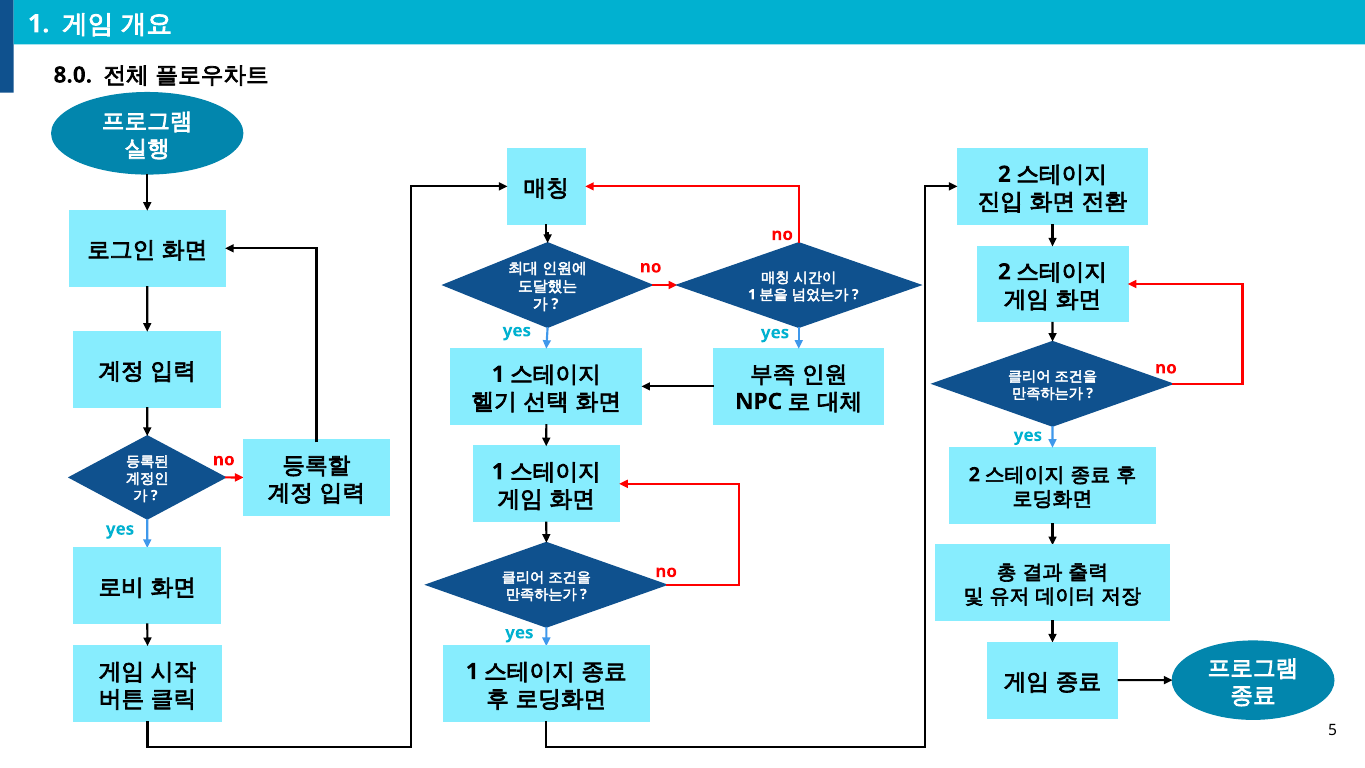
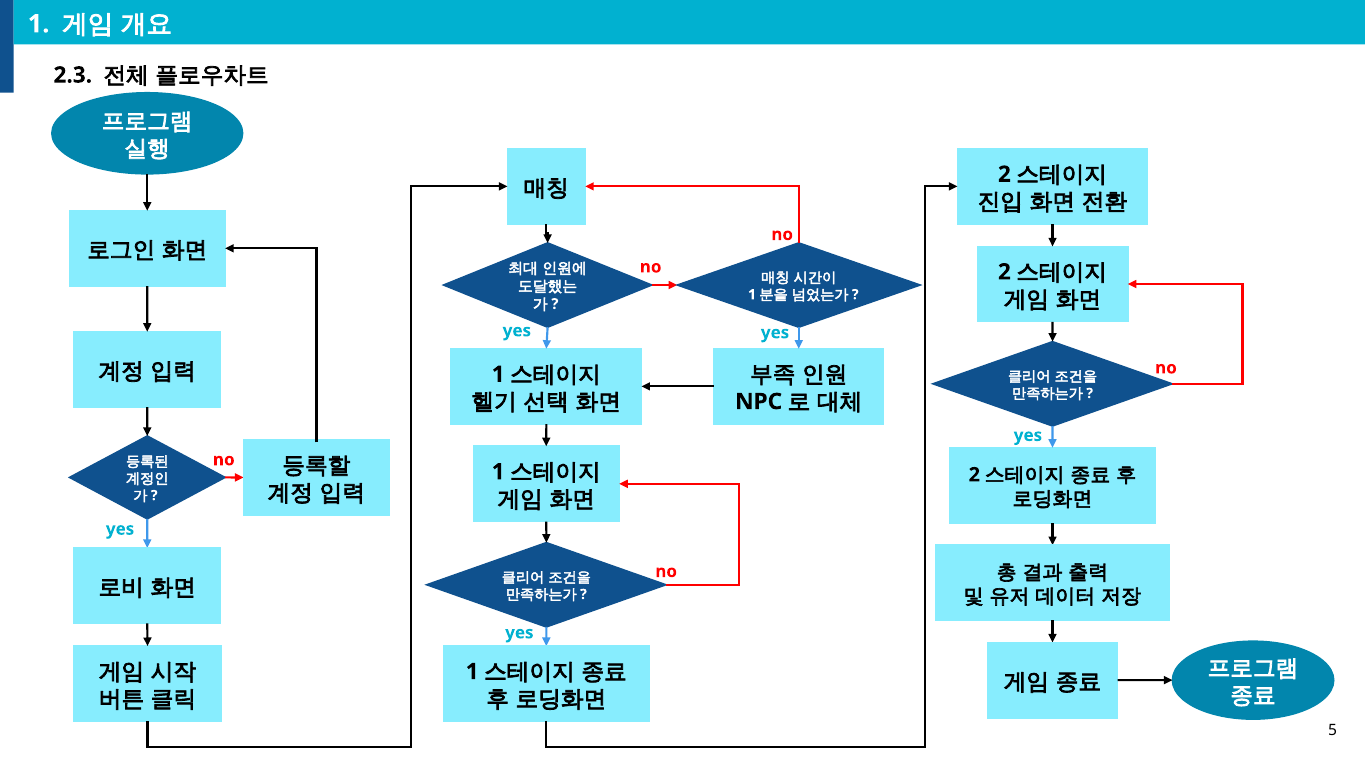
8.0: 8.0 -> 2.3 (73, 75)
